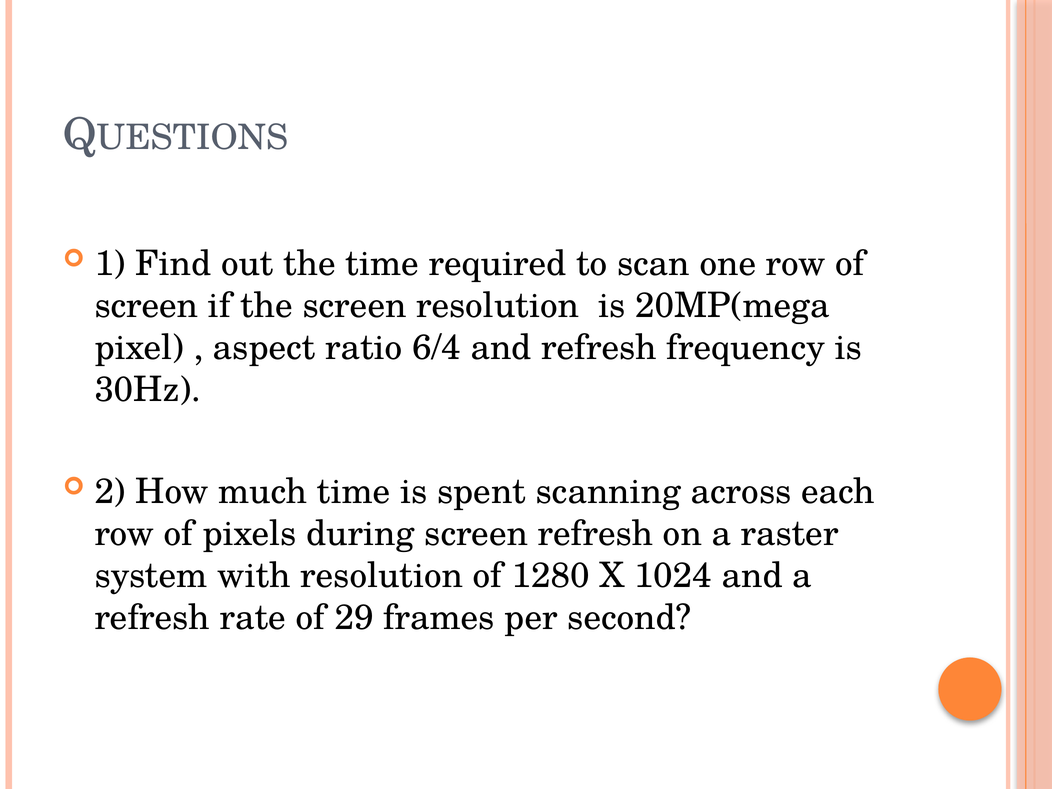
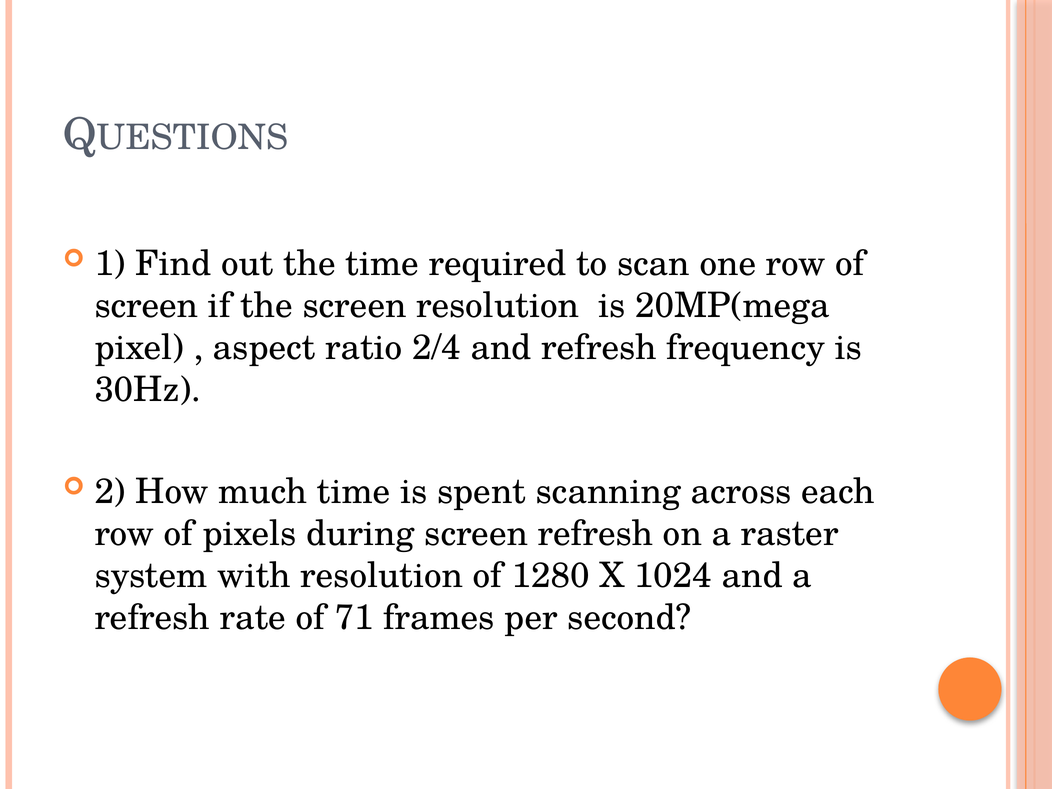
6/4: 6/4 -> 2/4 (436, 348)
29: 29 -> 71 (354, 618)
